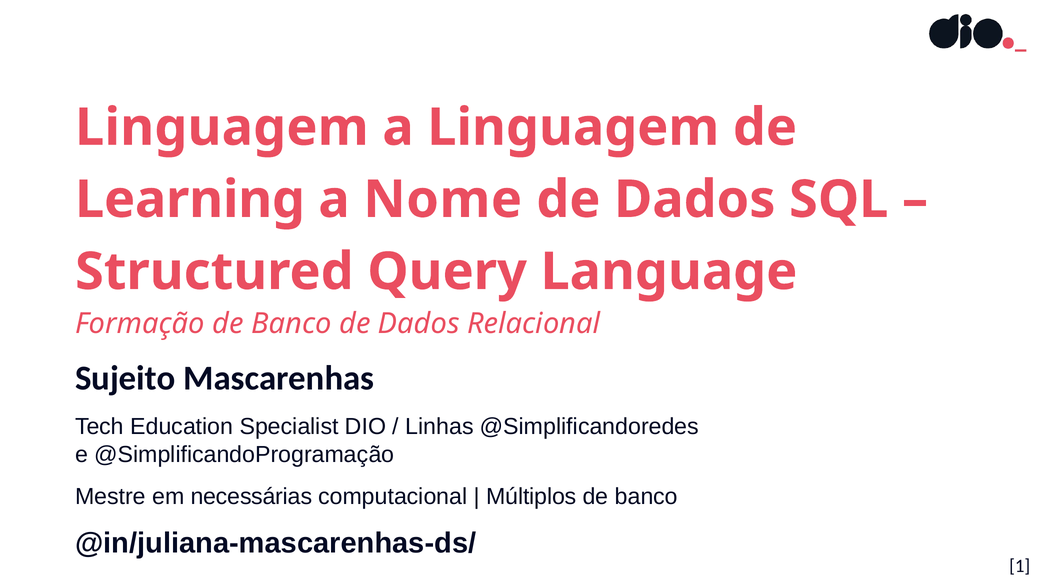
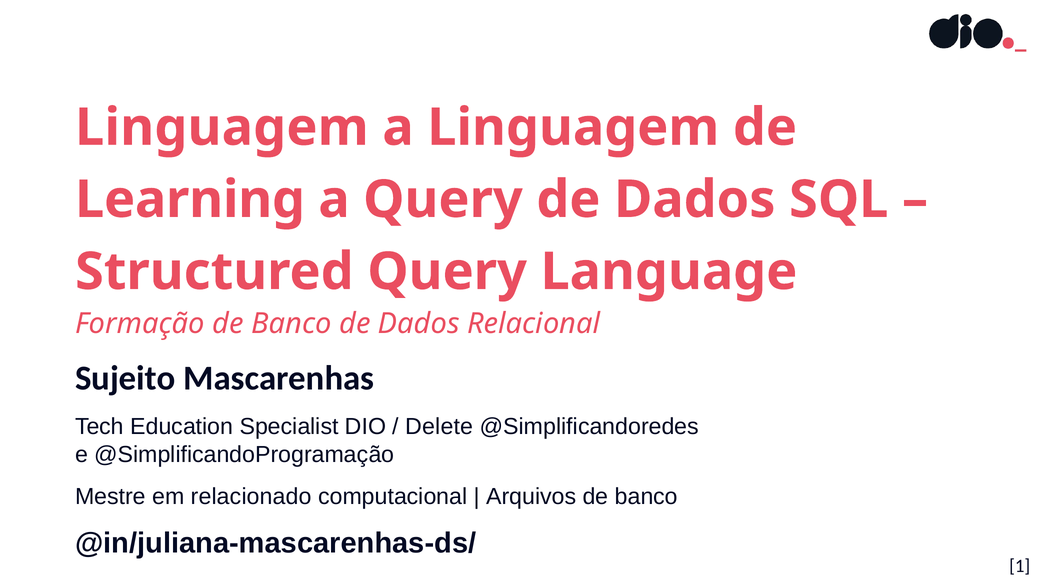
a Nome: Nome -> Query (443, 200)
Linhas: Linhas -> Delete (439, 426)
necessárias: necessárias -> relacionado (251, 497)
Múltiplos: Múltiplos -> Arquivos (531, 497)
